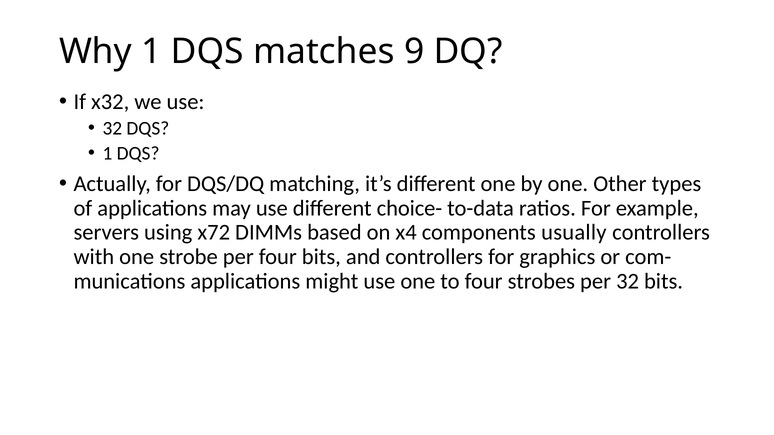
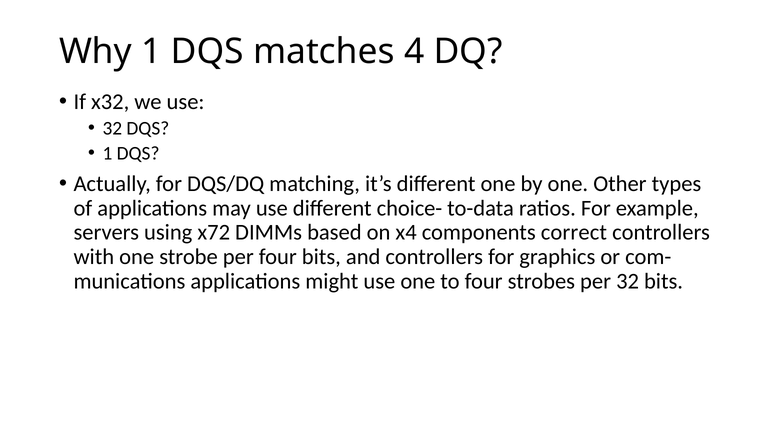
9: 9 -> 4 (414, 52)
usually: usually -> correct (574, 233)
